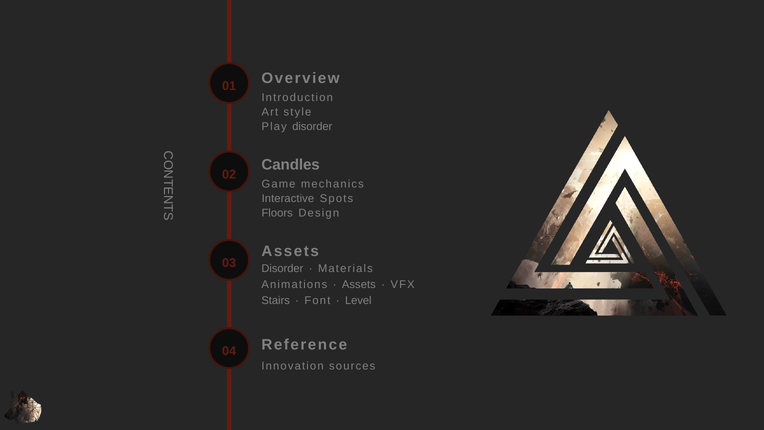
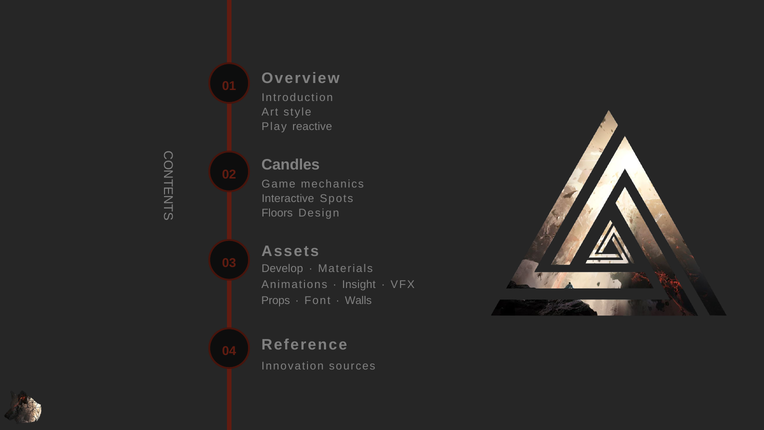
Play disorder: disorder -> reactive (312, 126)
Disorder: Disorder -> Develop (282, 268)
Assets: Assets -> Insight (359, 284)
Stairs: Stairs -> Props (276, 300)
Level: Level -> Walls (358, 300)
